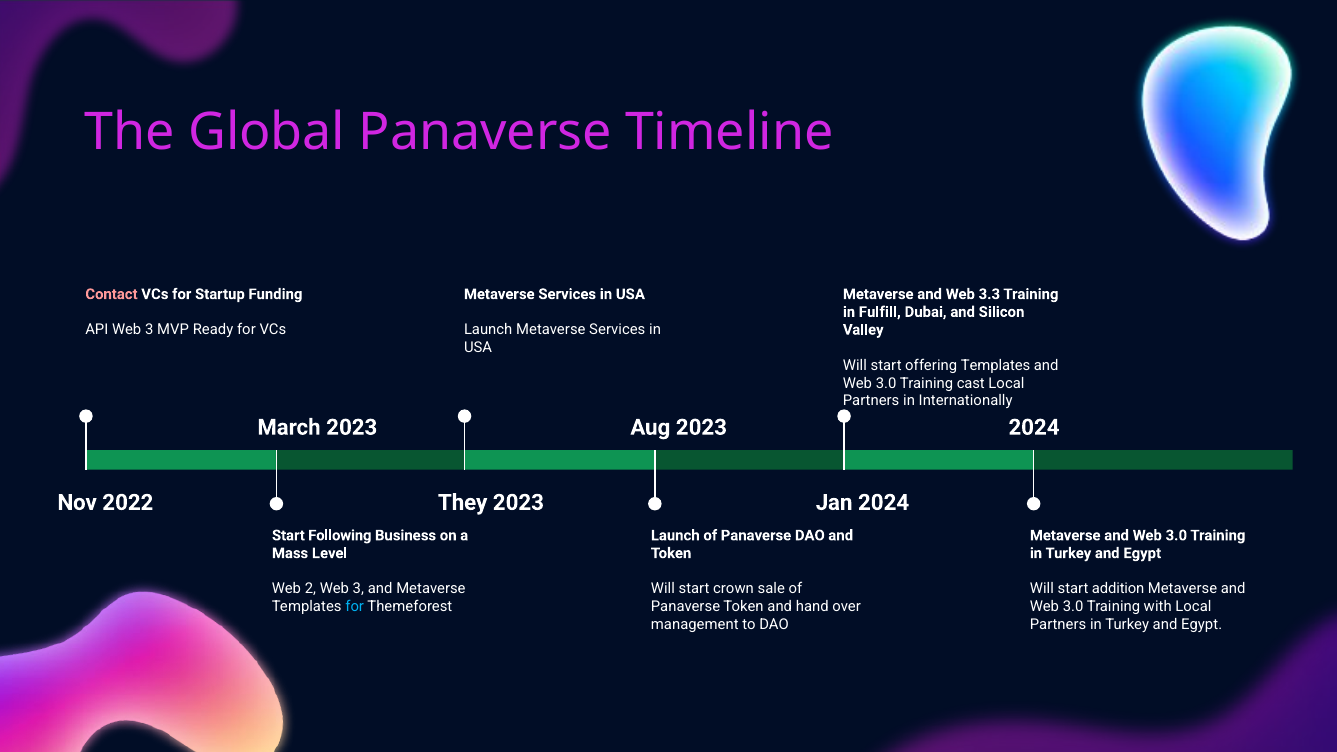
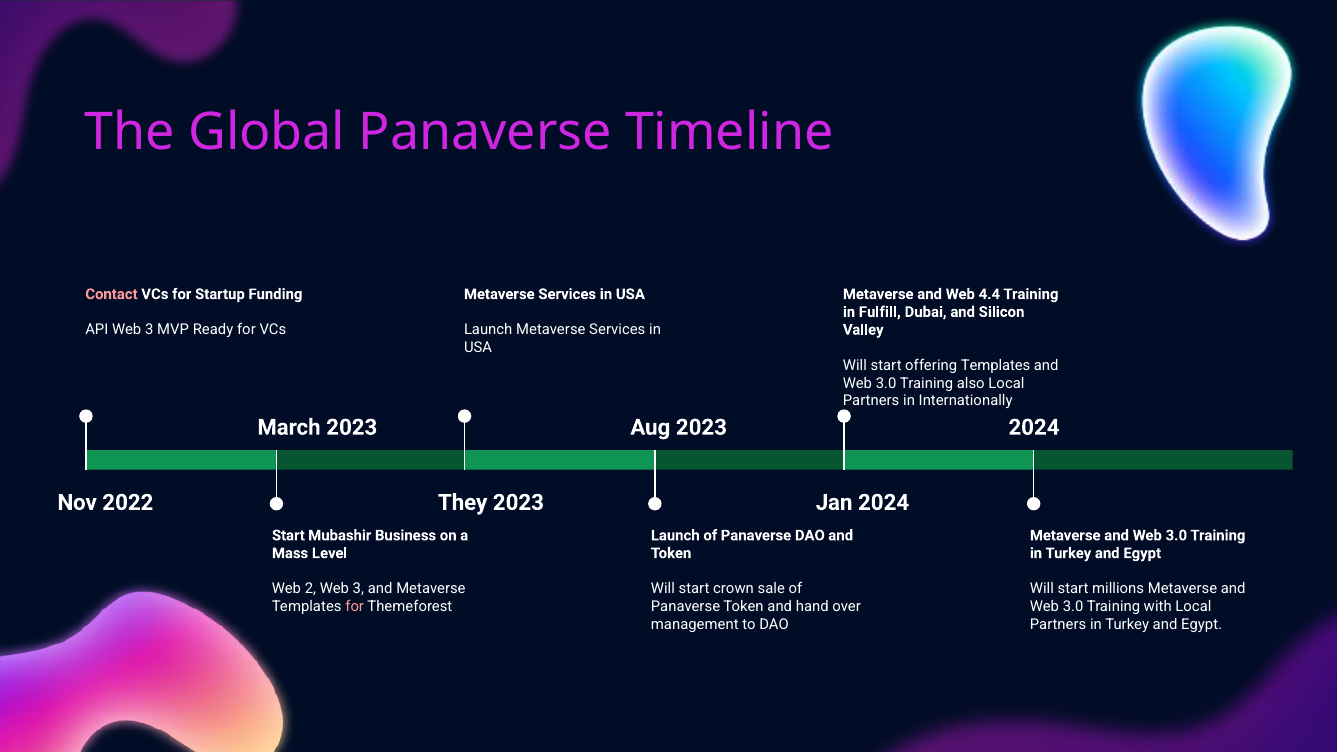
3.3: 3.3 -> 4.4 (989, 294)
cast: cast -> also (971, 383)
Following: Following -> Mubashir (340, 535)
addition: addition -> millions (1118, 589)
for colour: light blue -> pink (355, 607)
